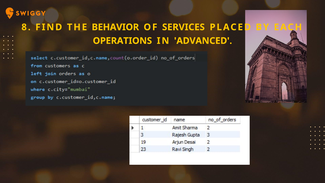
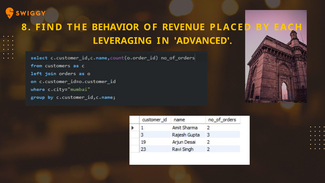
SERVICES: SERVICES -> REVENUE (183, 27)
OPERATIONS: OPERATIONS -> LEVERAGING (122, 41)
